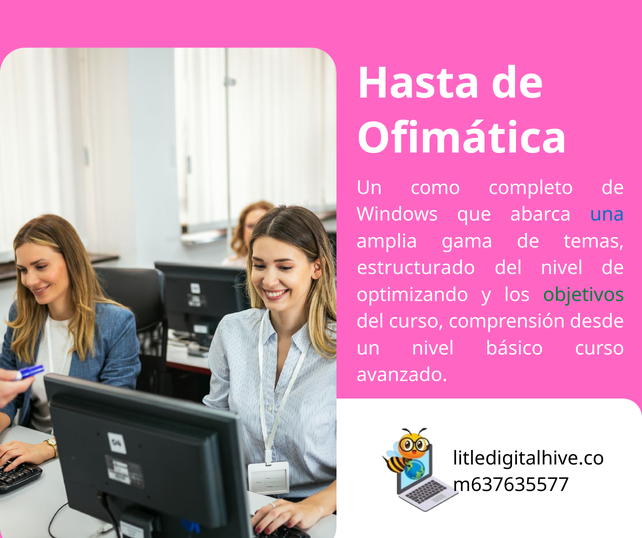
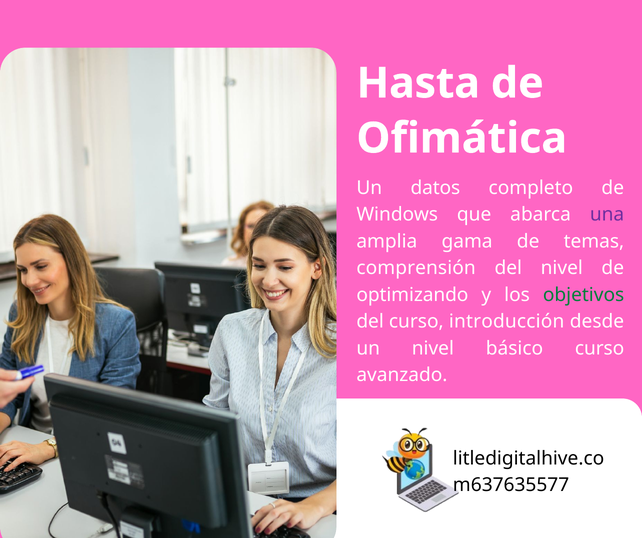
como: como -> datos (435, 188)
una colour: blue -> purple (607, 215)
estructurado: estructurado -> comprensión (416, 268)
comprensión: comprensión -> introducción (507, 322)
